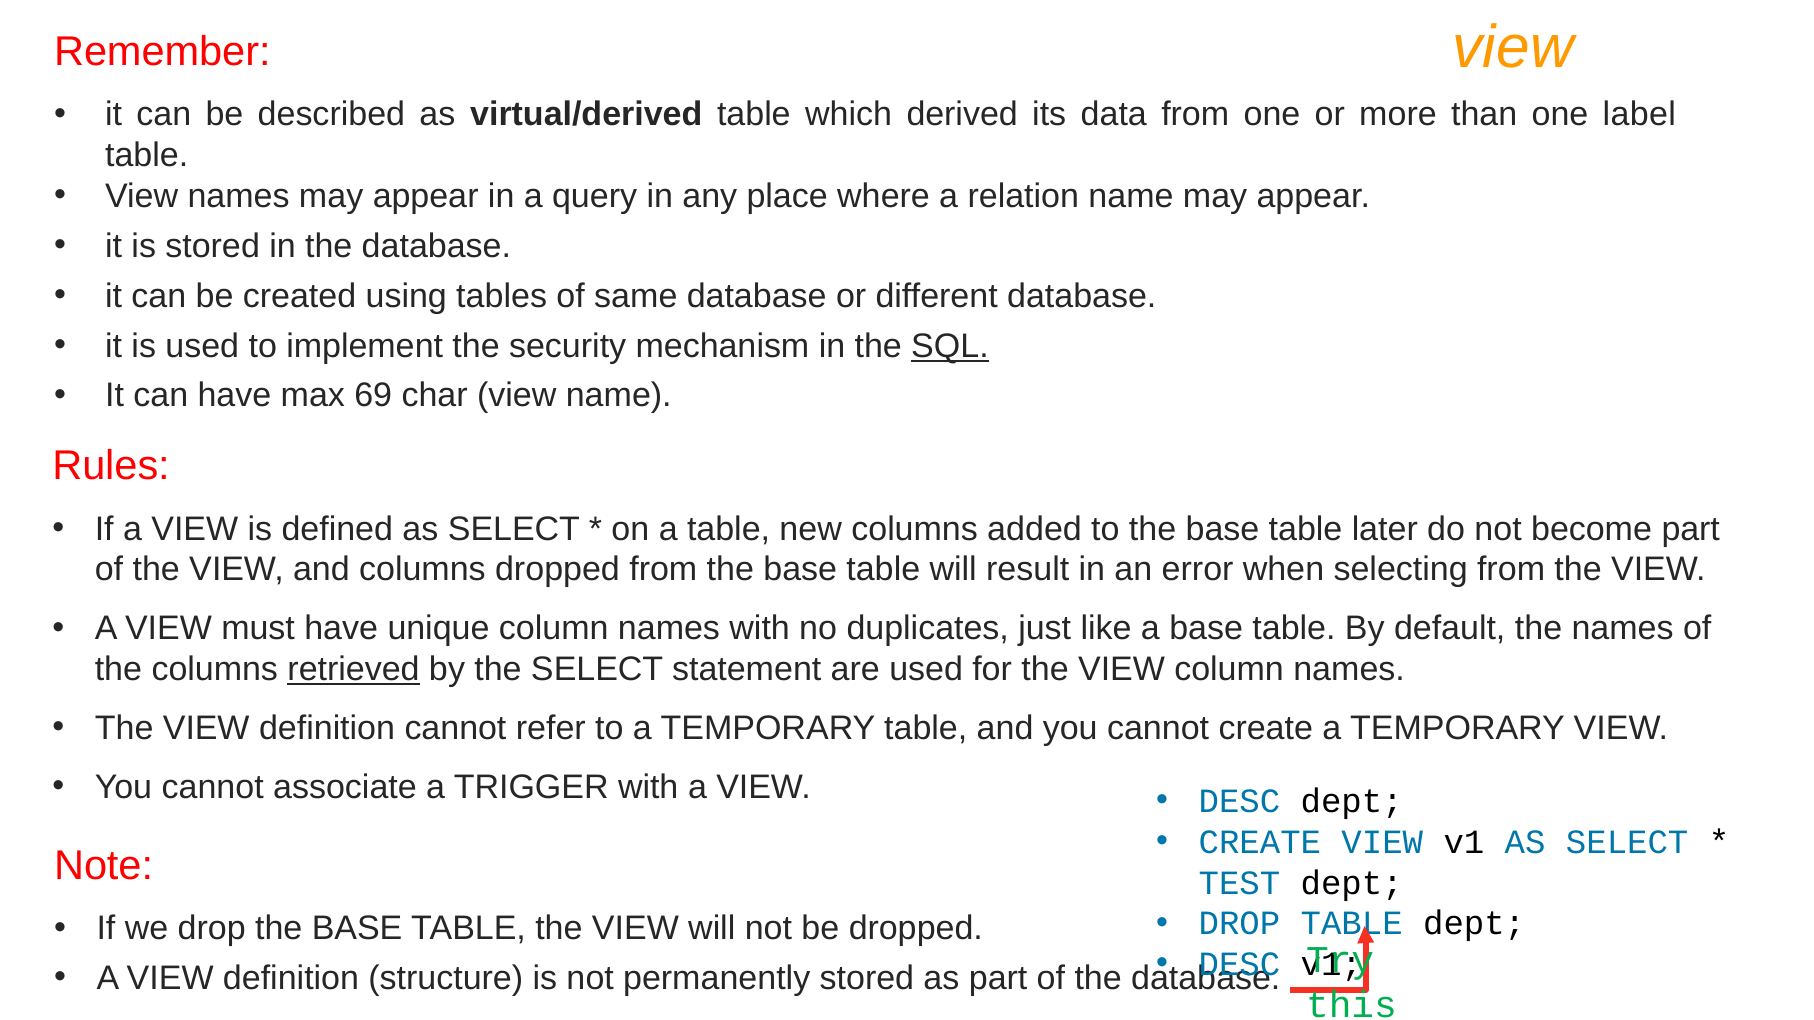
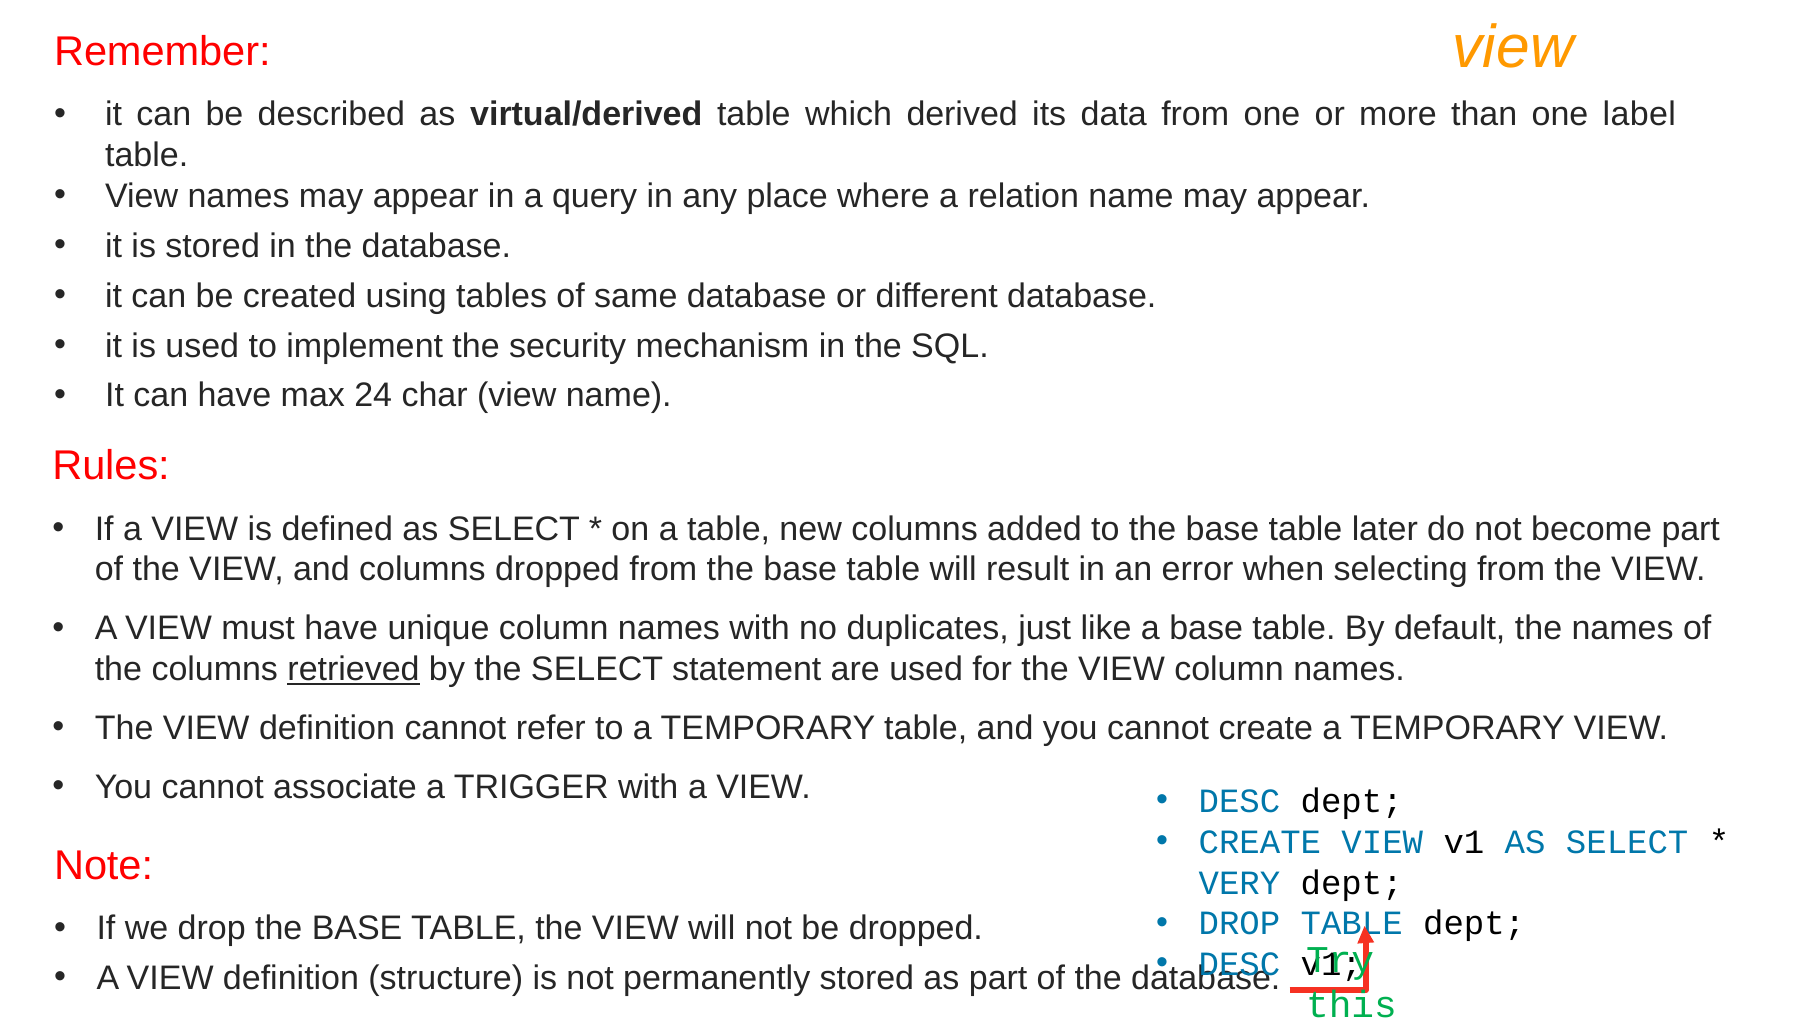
SQL underline: present -> none (950, 346)
69: 69 -> 24 (373, 396)
TEST: TEST -> VERY (1239, 883)
